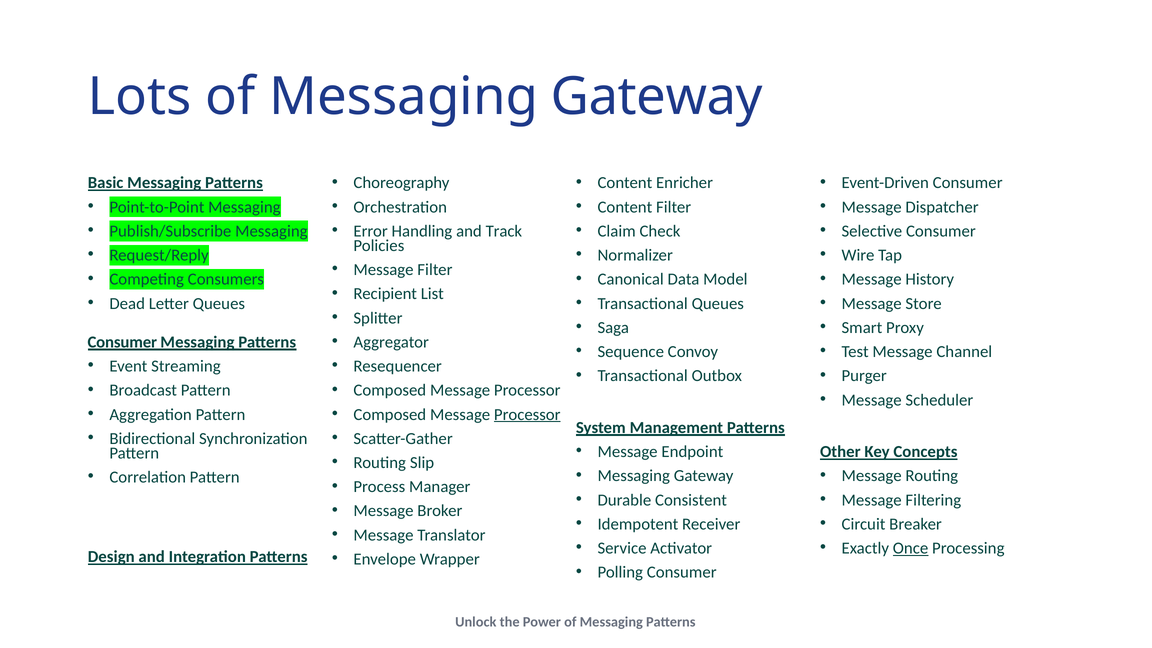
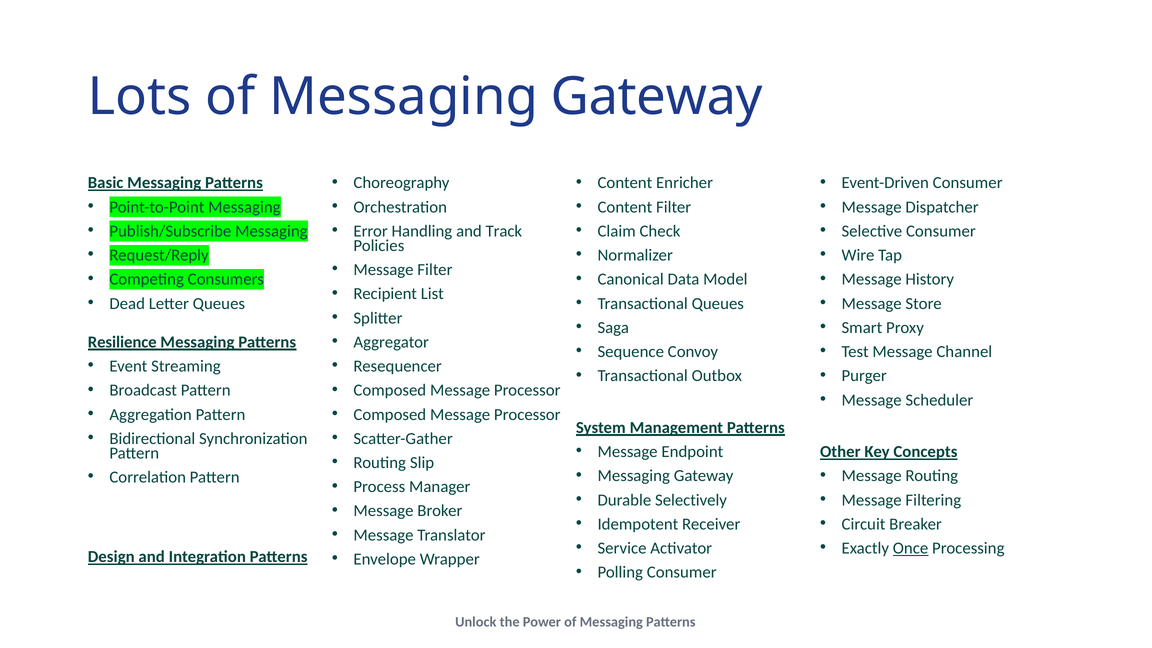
Consumer: Consumer -> Resilience (122, 342)
Processor underline: present -> none (527, 414)
Consistent: Consistent -> Selectively (691, 500)
